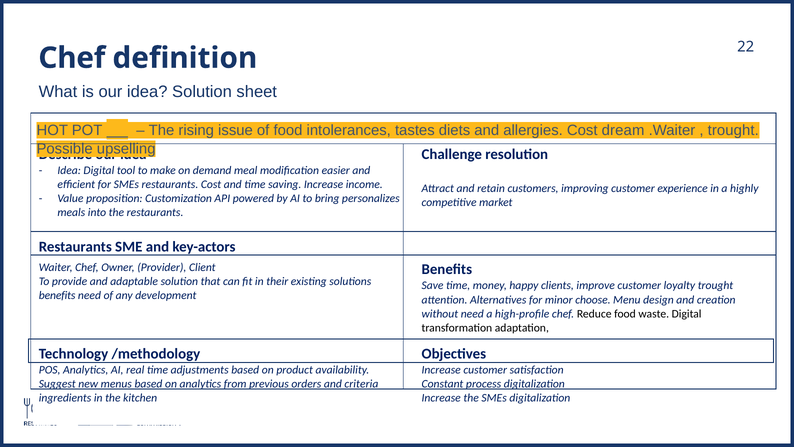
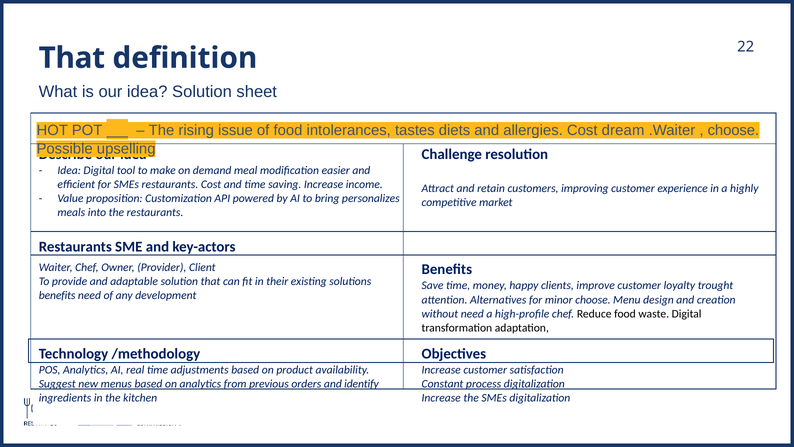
Chef: Chef -> That (72, 58)
trought: trought -> choose (733, 130)
criteria: criteria -> identify (361, 384)
